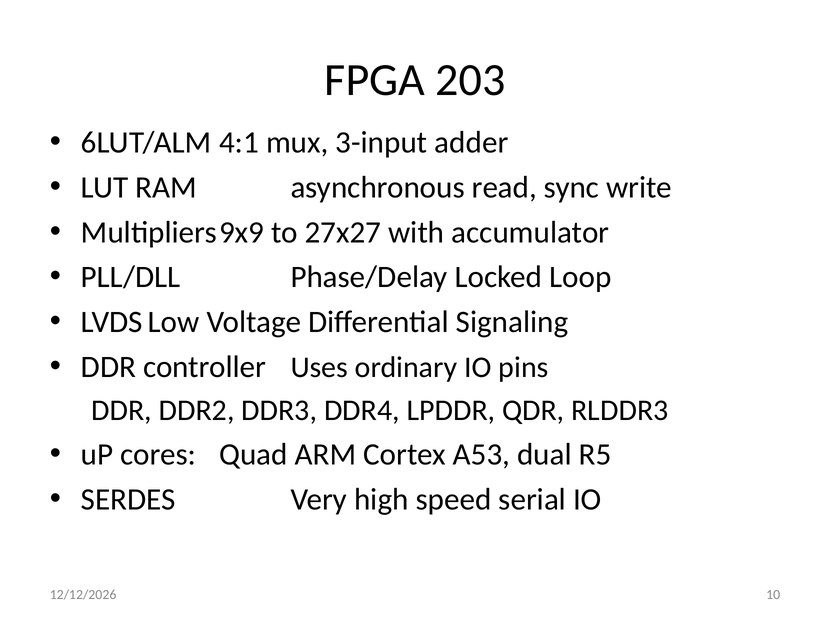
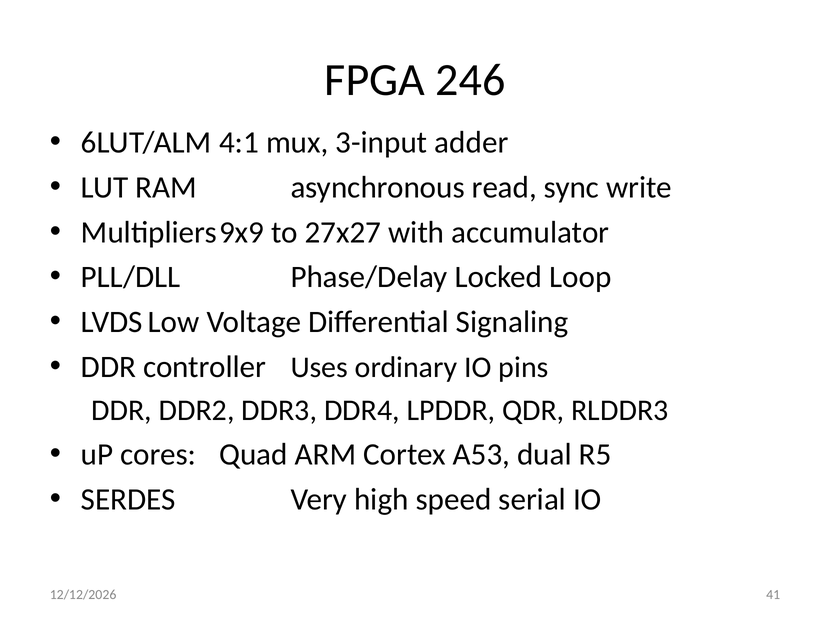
203: 203 -> 246 (470, 80)
10: 10 -> 41 (773, 594)
